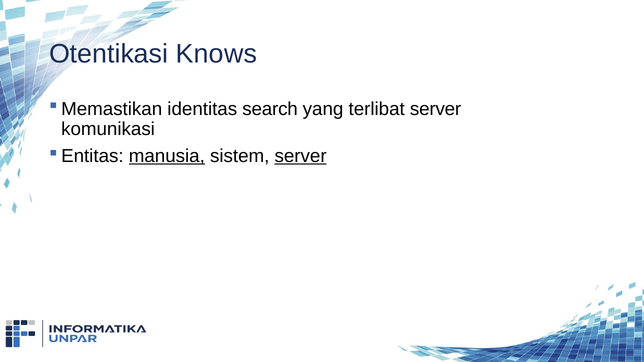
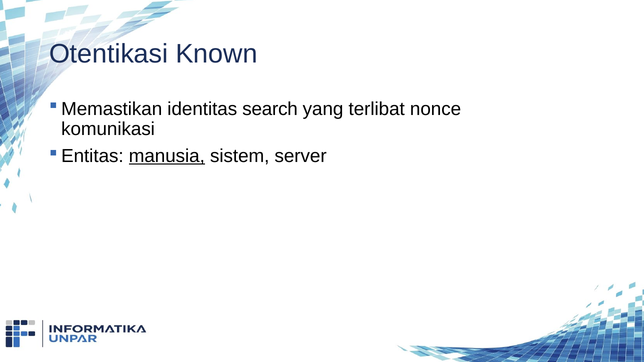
Knows: Knows -> Known (217, 54)
terlibat server: server -> nonce (436, 109)
server underline: present -> none (301, 156)
